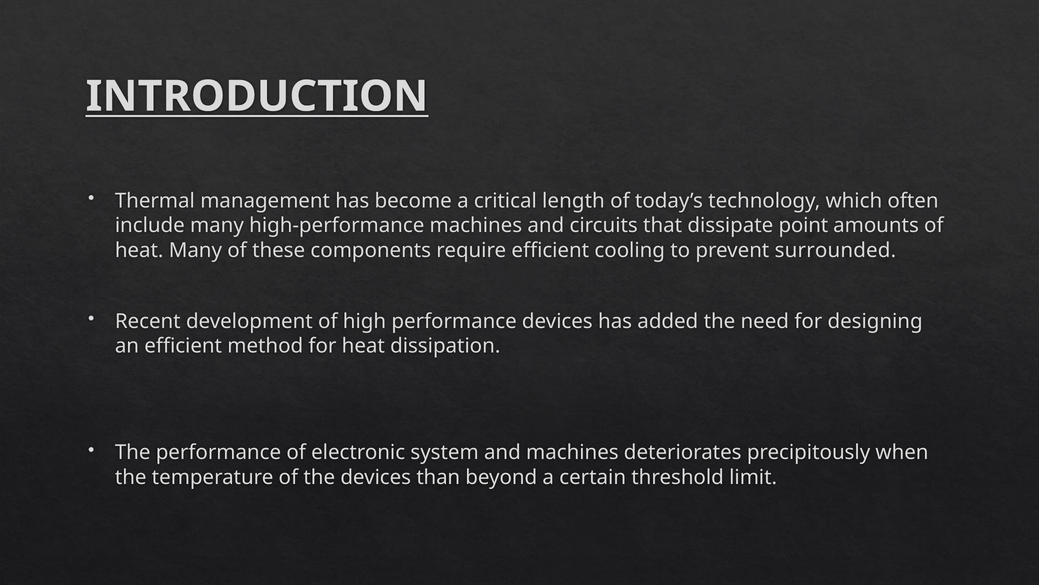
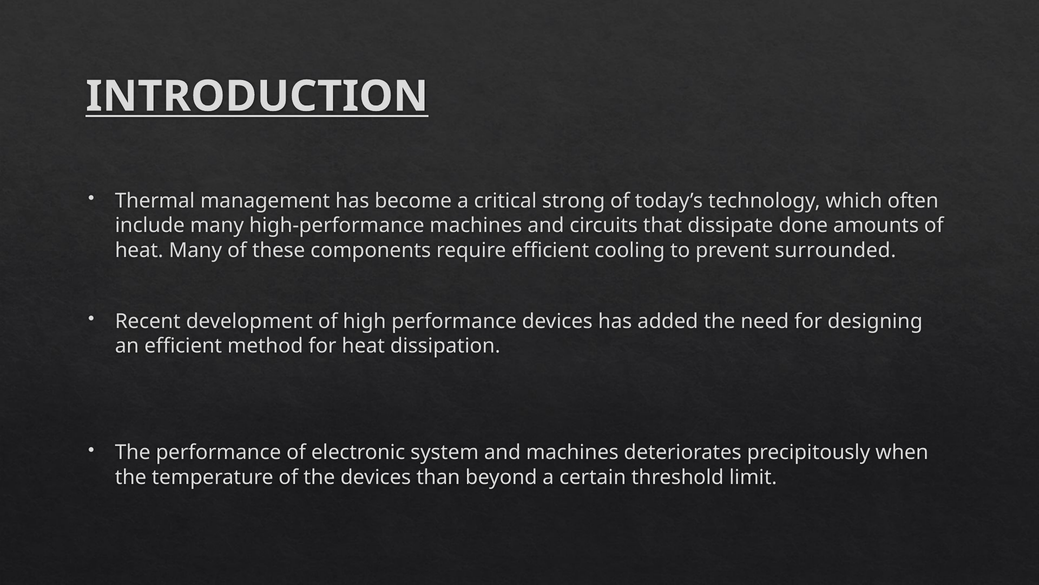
length: length -> strong (574, 201)
point: point -> done (803, 225)
